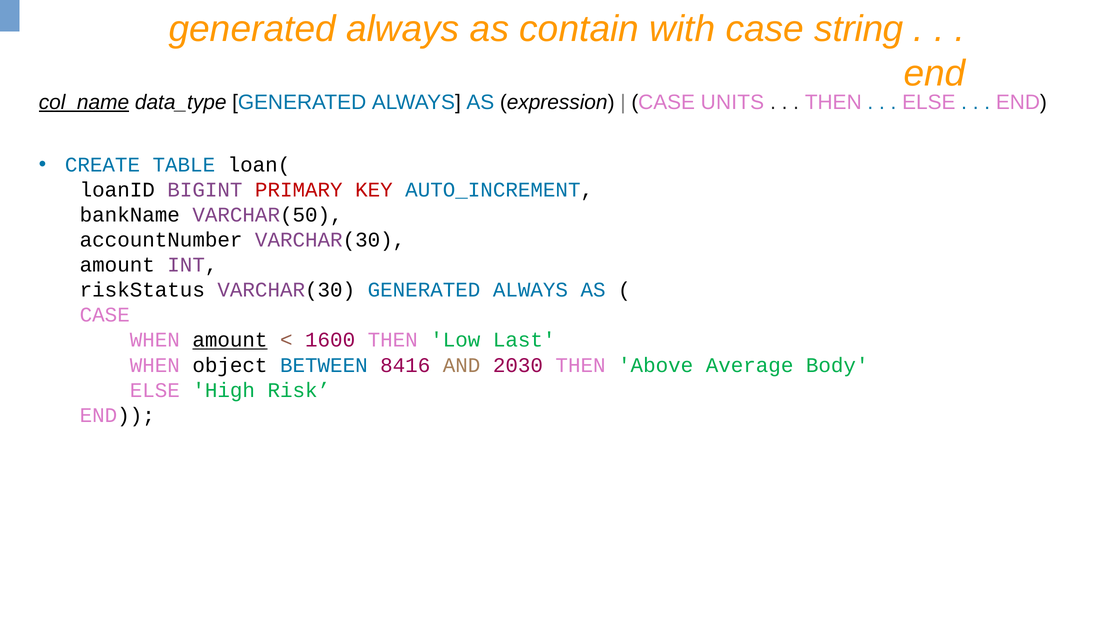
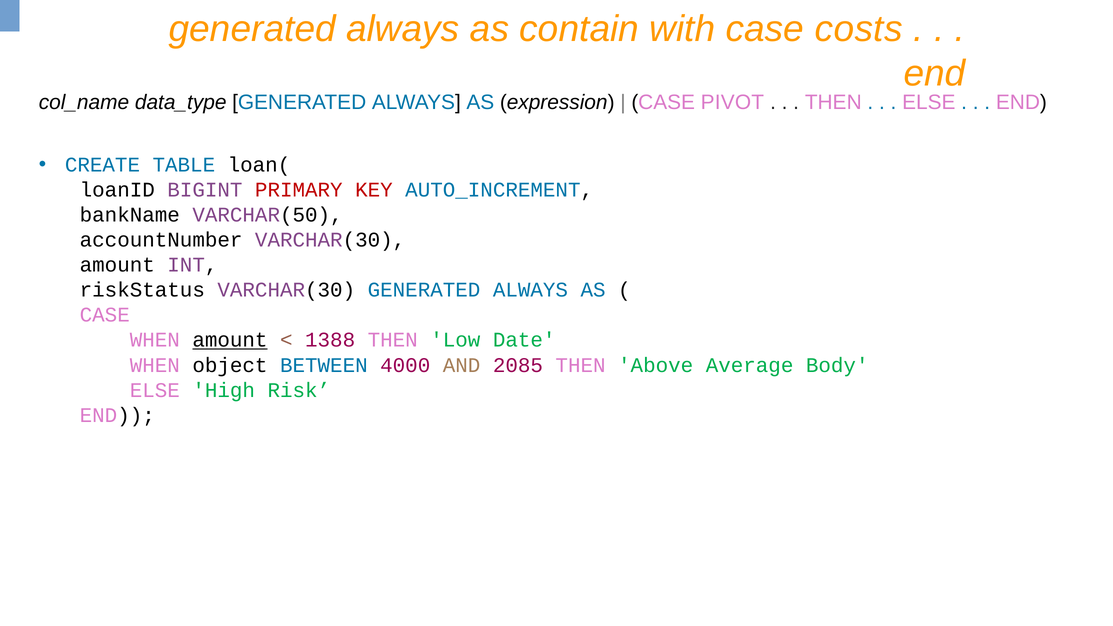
string: string -> costs (859, 29)
col_name underline: present -> none (84, 102)
UNITS: UNITS -> PIVOT (732, 102)
1600: 1600 -> 1388 (330, 340)
Last: Last -> Date (524, 340)
8416: 8416 -> 4000 (405, 365)
2030: 2030 -> 2085 (518, 365)
